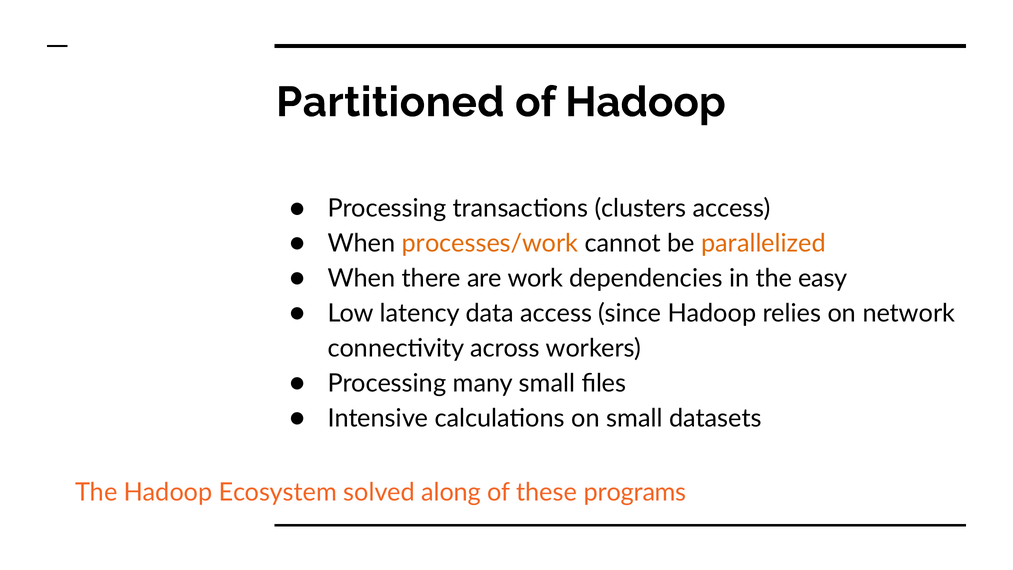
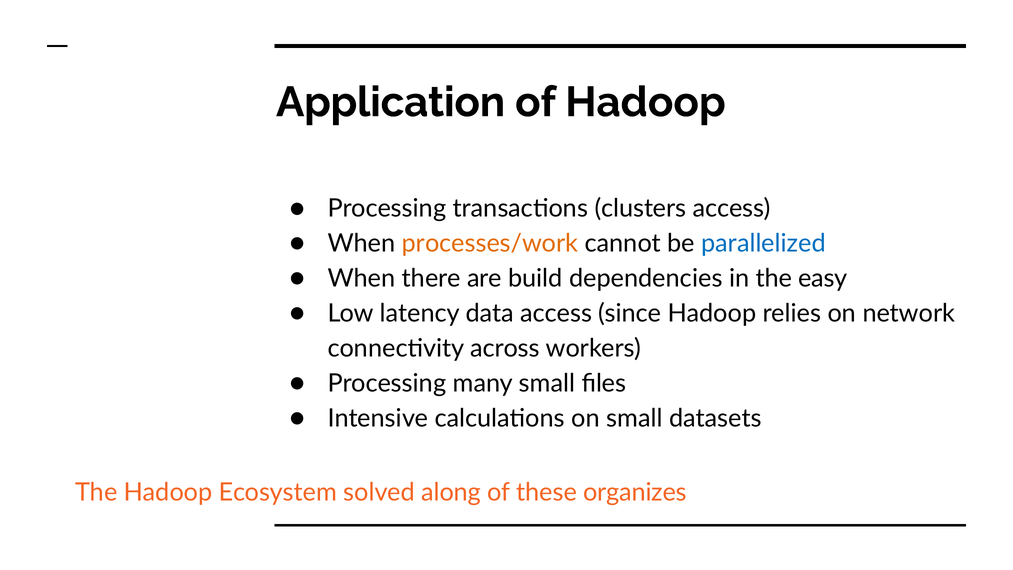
Partitioned: Partitioned -> Application (391, 102)
parallelized colour: orange -> blue (763, 243)
work: work -> build (535, 278)
programs: programs -> organizes (635, 492)
